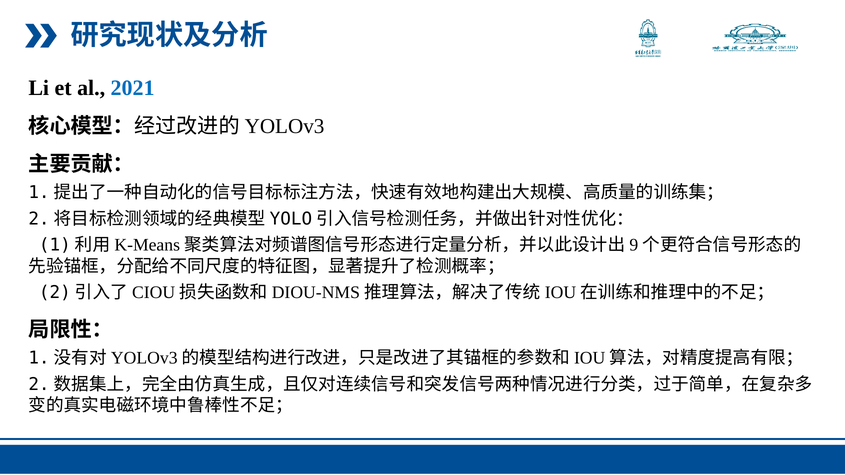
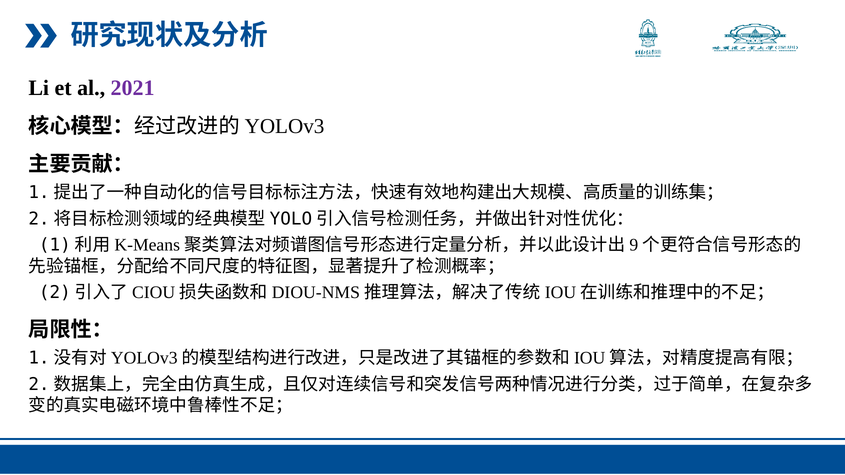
2021 colour: blue -> purple (133, 88)
